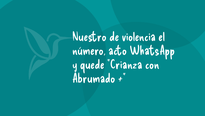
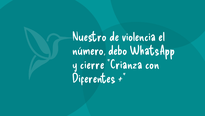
acto: acto -> debo (118, 50)
quede: quede -> cierre (92, 64)
Abrumado: Abrumado -> Diferentes (94, 78)
